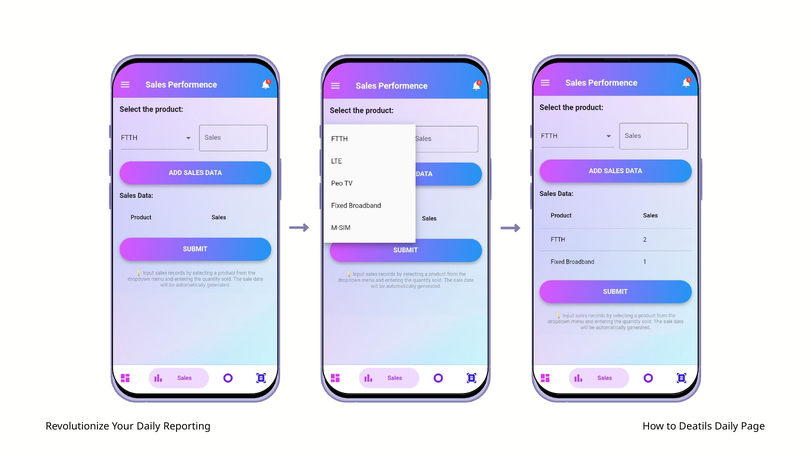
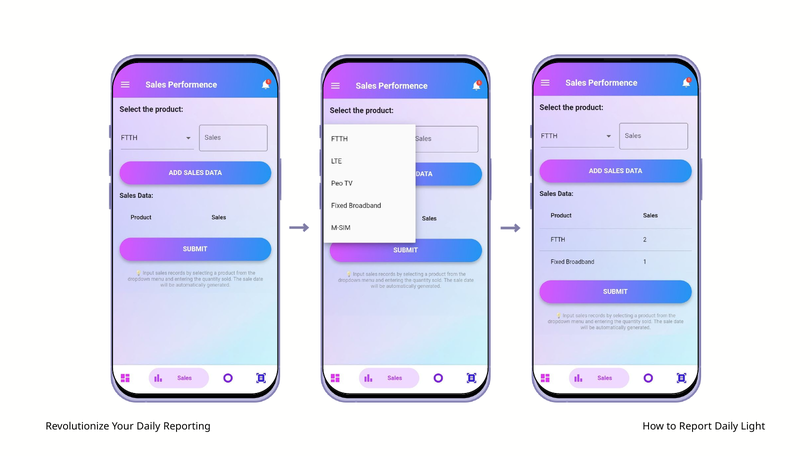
Deatils: Deatils -> Report (695, 427)
Page: Page -> Light (753, 427)
